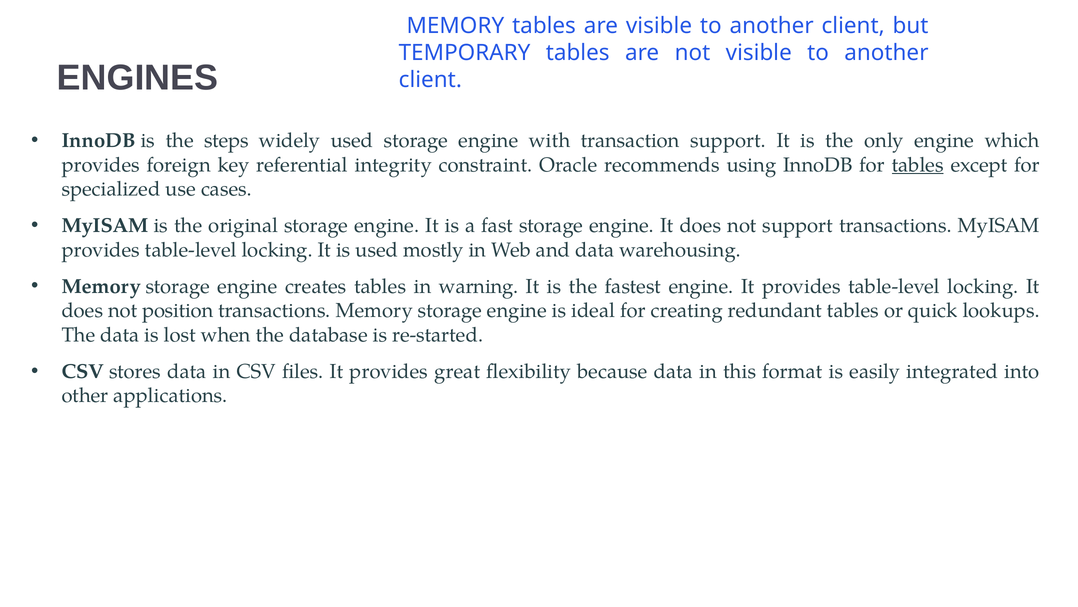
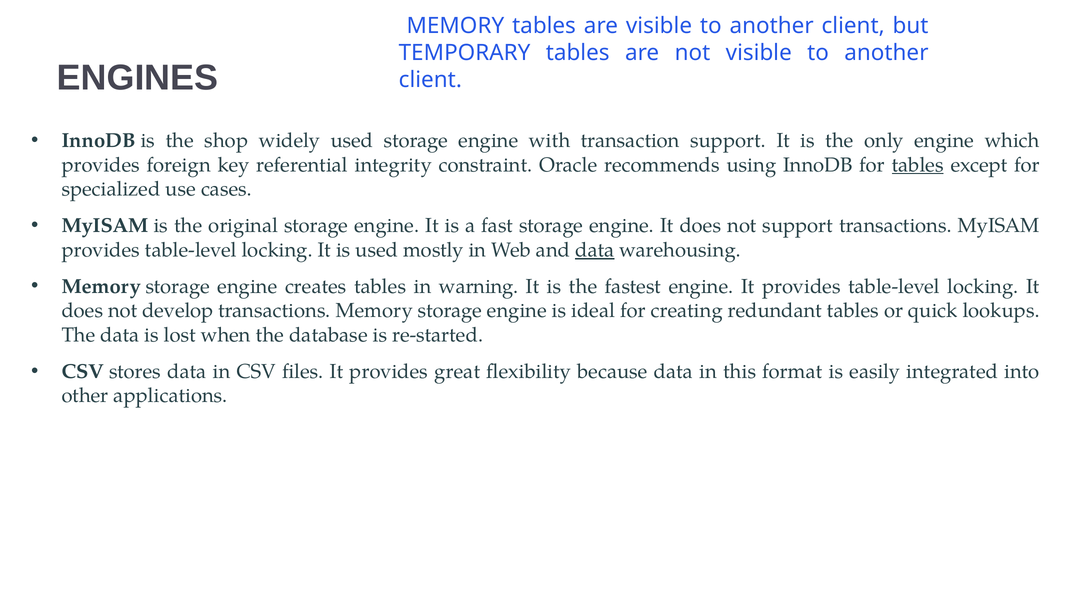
steps: steps -> shop (226, 141)
data underline: none -> present (595, 250)
position: position -> develop (178, 310)
